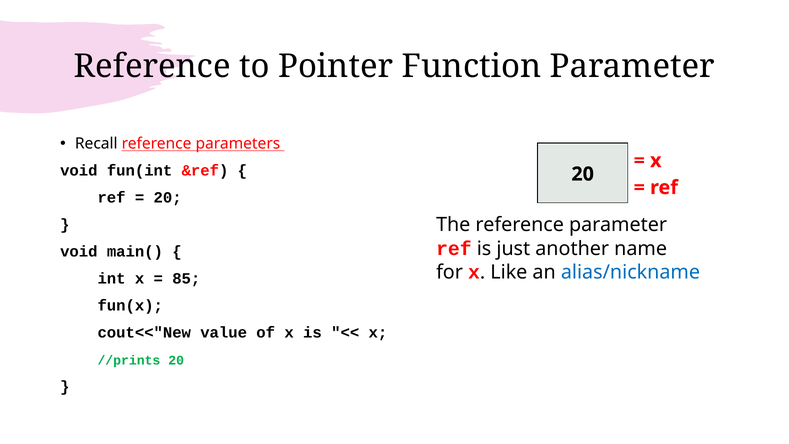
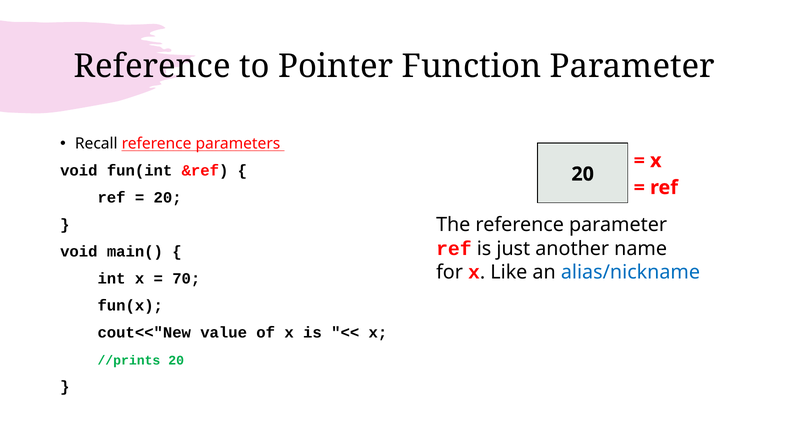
85: 85 -> 70 (186, 278)
